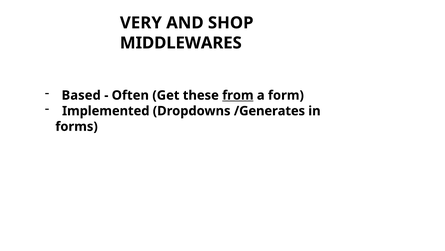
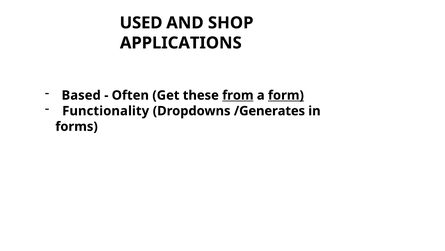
VERY: VERY -> USED (141, 23)
MIDDLEWARES: MIDDLEWARES -> APPLICATIONS (181, 43)
form underline: none -> present (286, 95)
Implemented: Implemented -> Functionality (106, 111)
